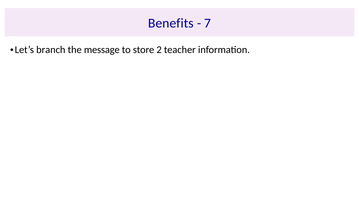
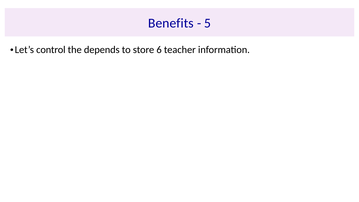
7: 7 -> 5 (208, 23)
branch: branch -> control (51, 50)
message: message -> depends (102, 50)
2: 2 -> 6 (159, 50)
